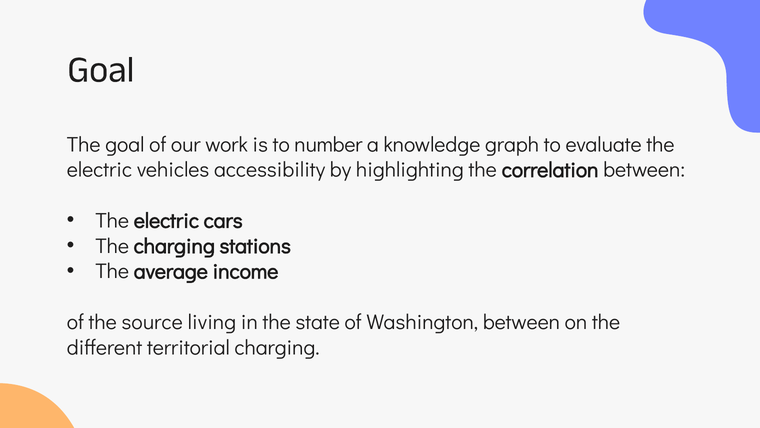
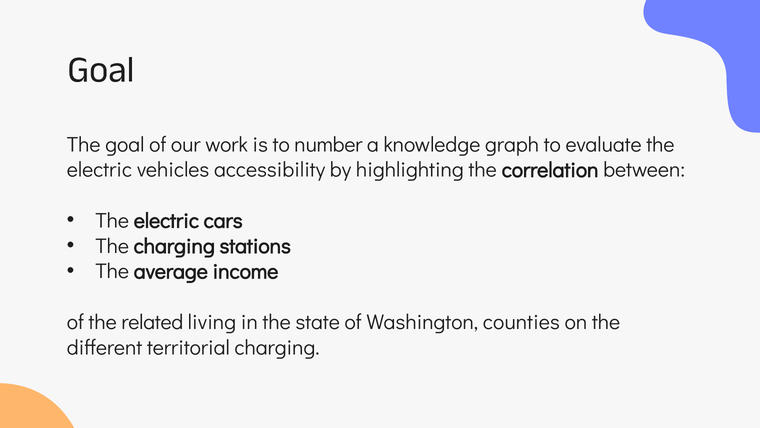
source: source -> related (152, 322)
Washington between: between -> counties (521, 322)
